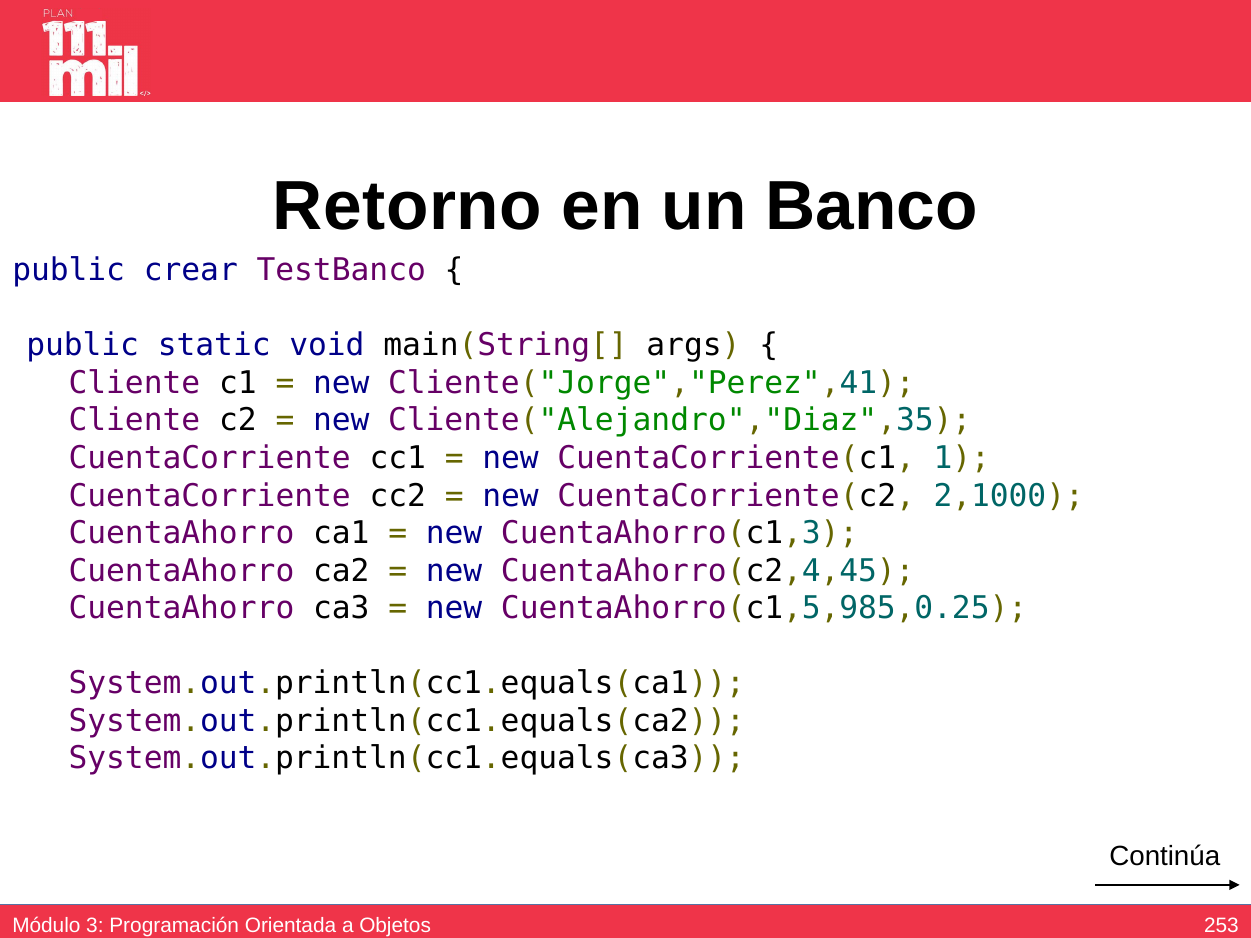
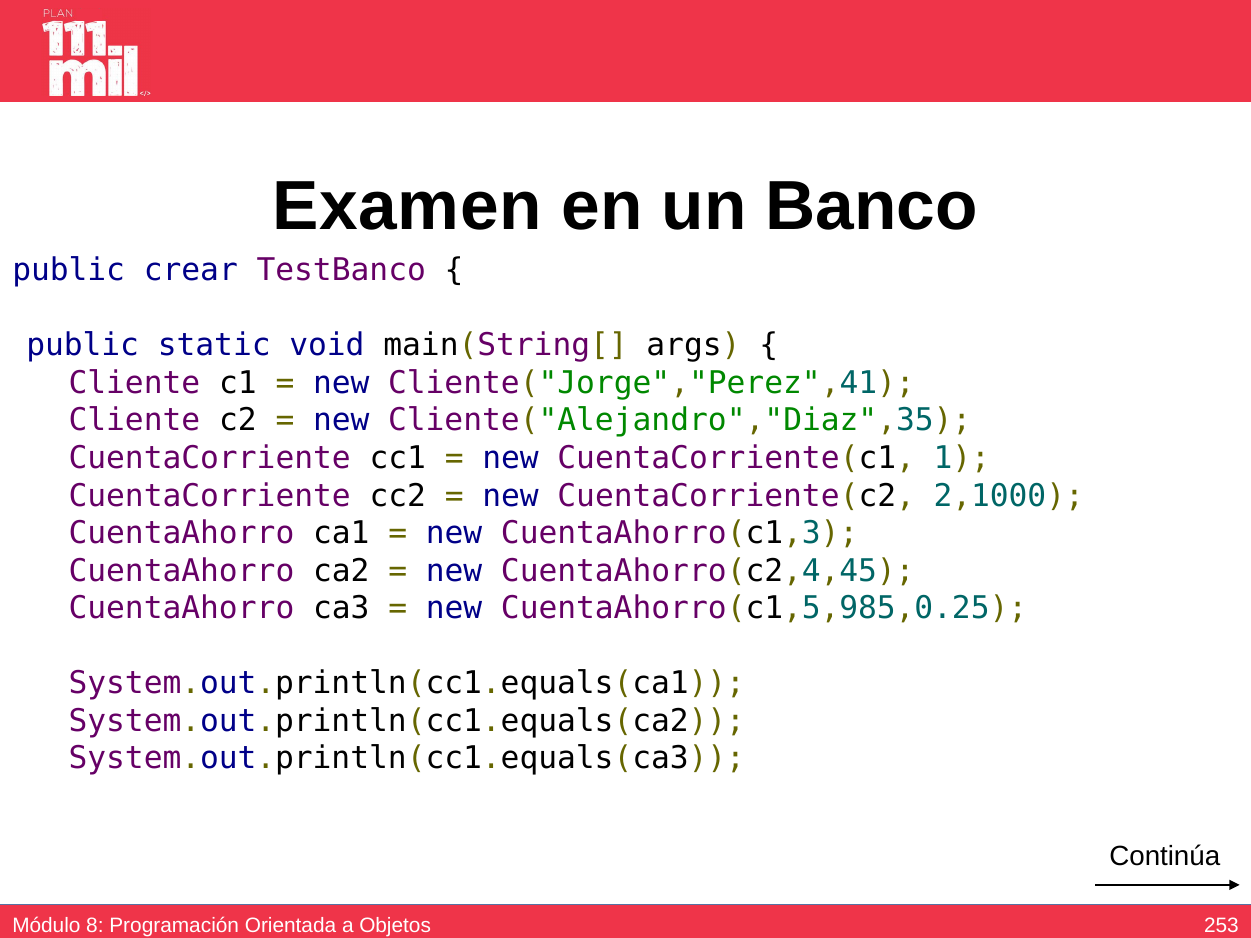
Retorno: Retorno -> Examen (407, 206)
3: 3 -> 8 (95, 926)
